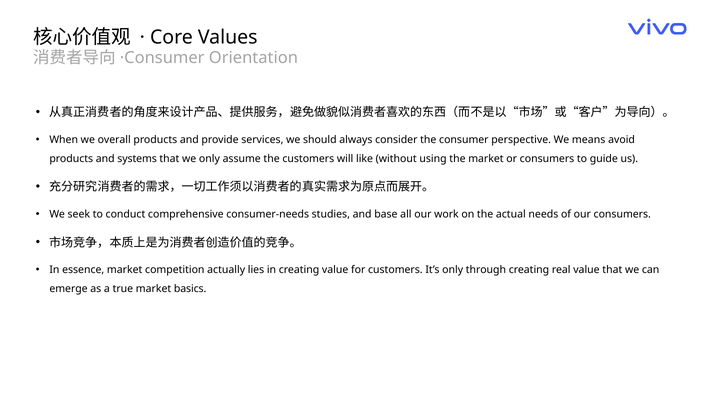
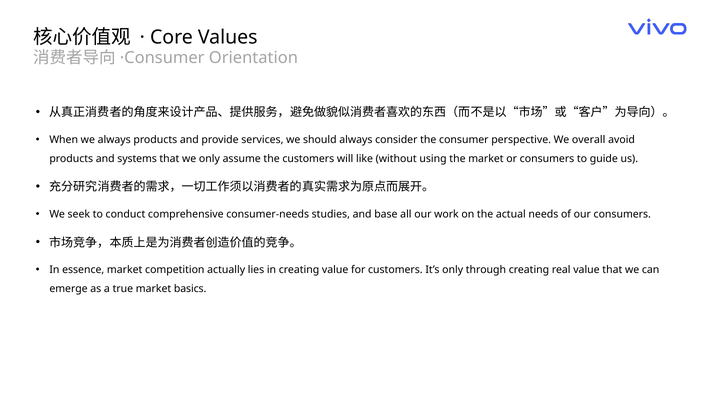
we overall: overall -> always (114, 140)
means: means -> overall (589, 140)
